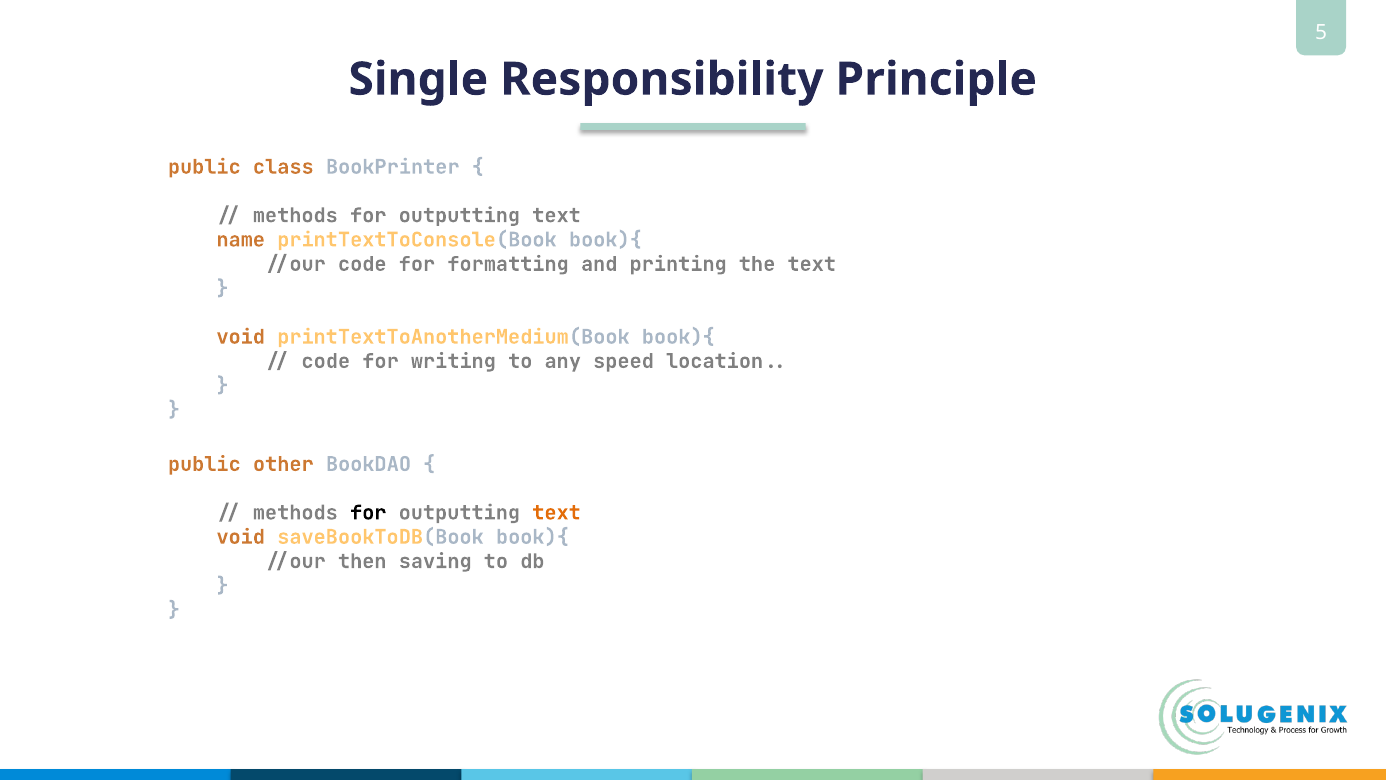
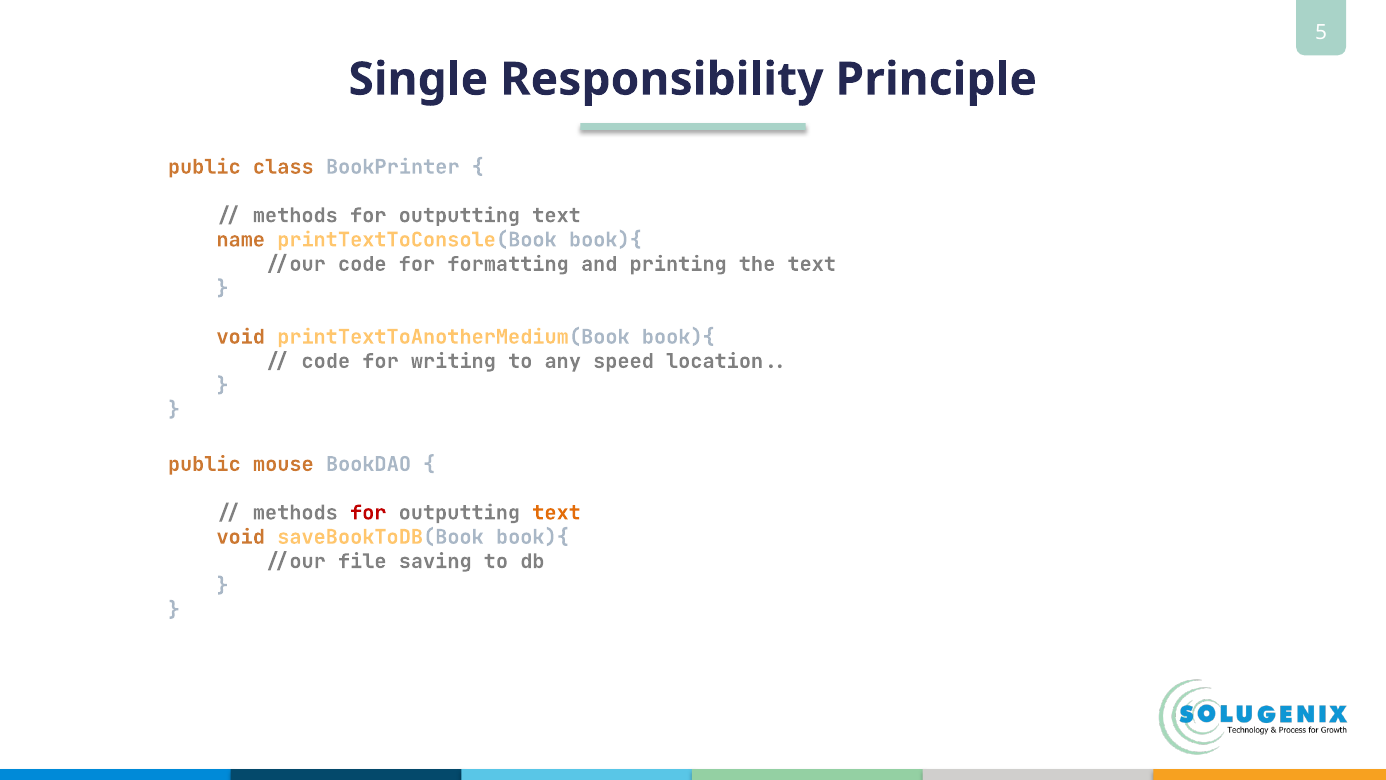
other: other -> mouse (283, 464)
for colour: black -> red (368, 513)
then: then -> file (362, 561)
